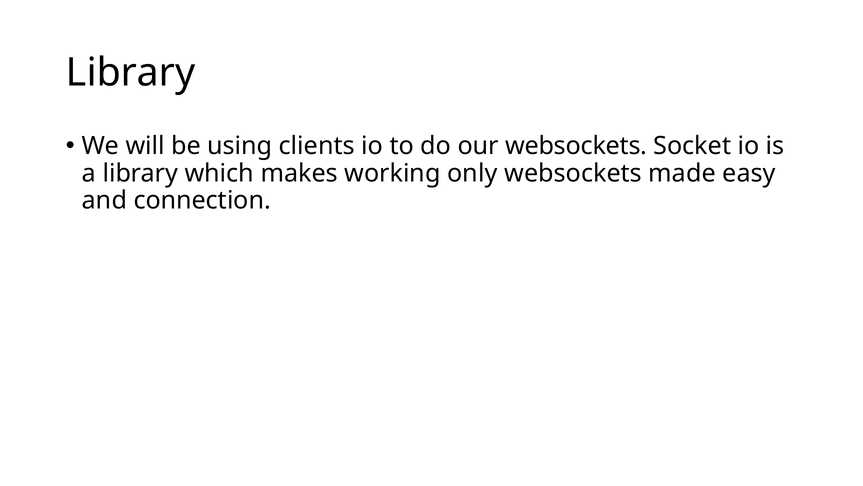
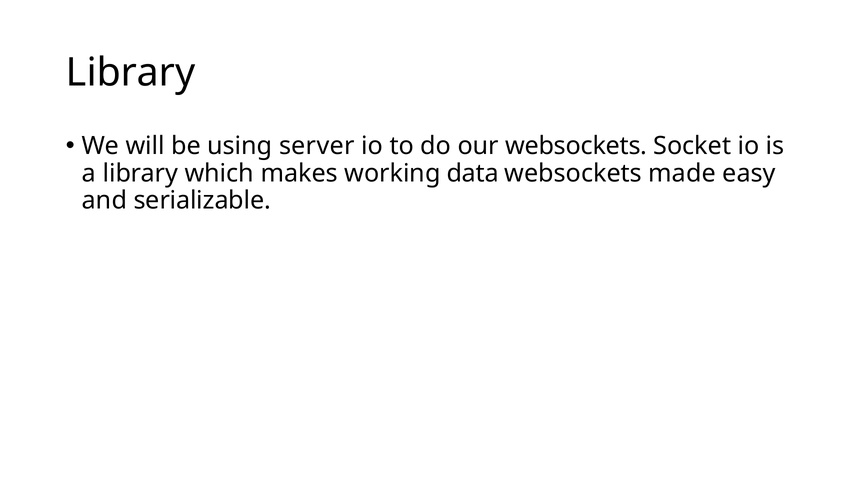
clients: clients -> server (317, 146)
only: only -> data (473, 173)
connection: connection -> serializable (202, 200)
